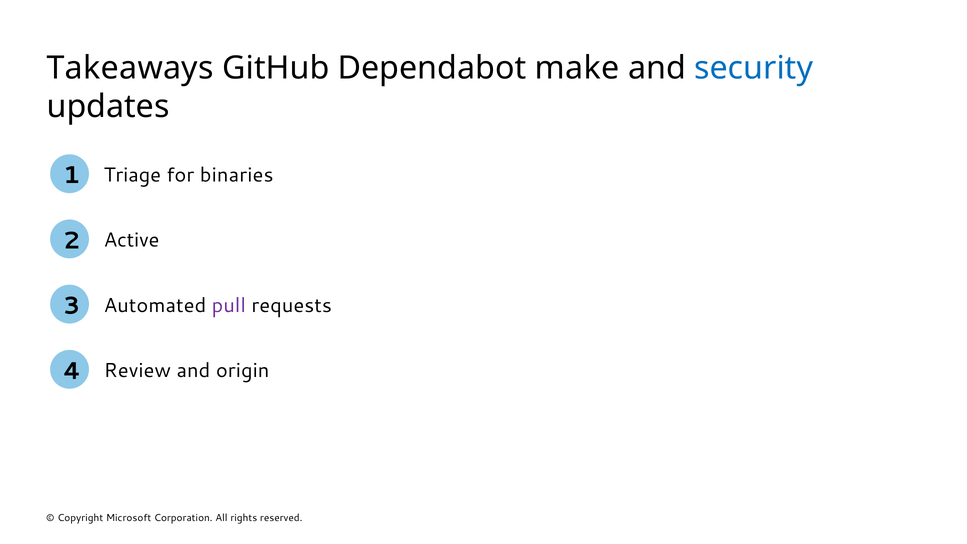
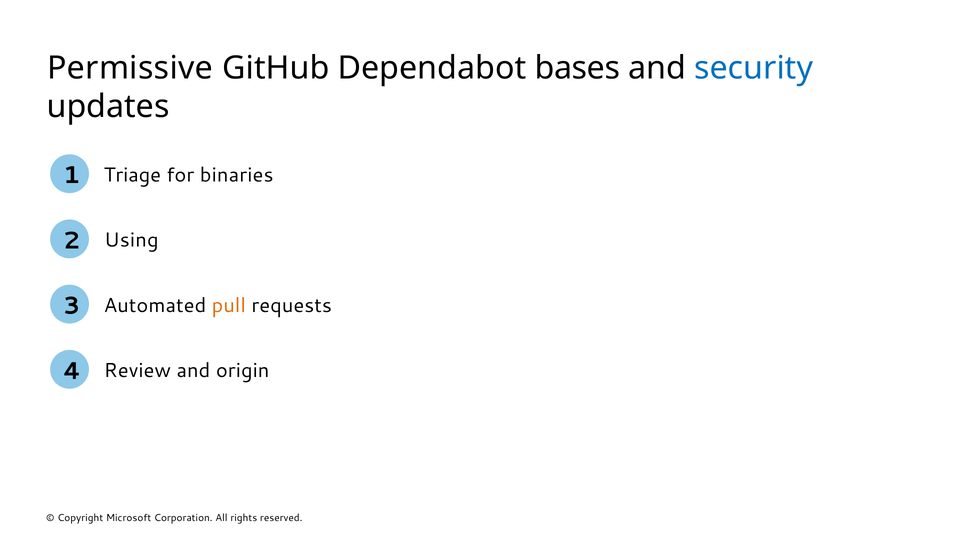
Takeaways: Takeaways -> Permissive (130, 68)
make: make -> bases (577, 68)
Active: Active -> Using (131, 240)
pull colour: purple -> orange (229, 305)
